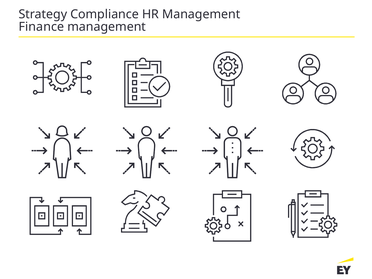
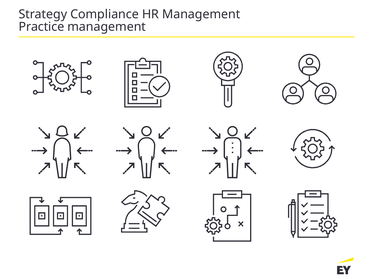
Finance: Finance -> Practice (41, 27)
